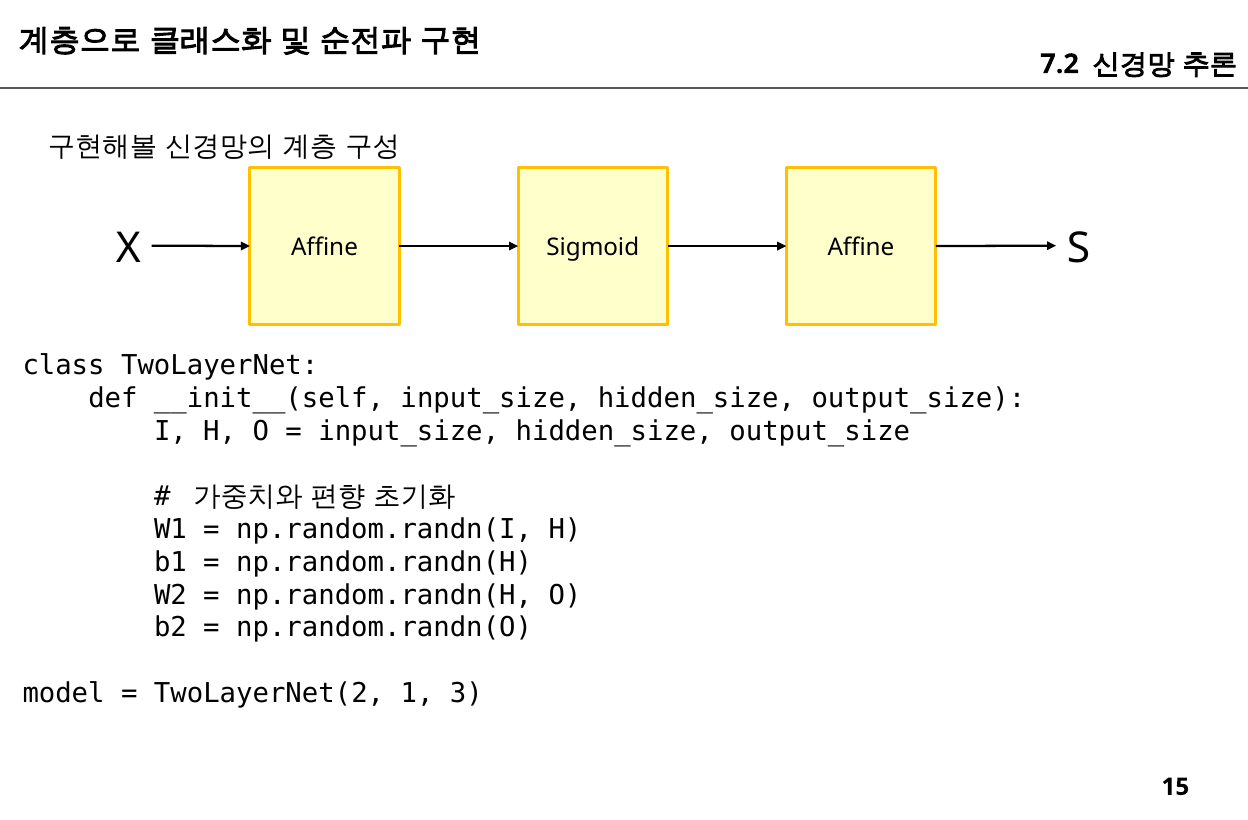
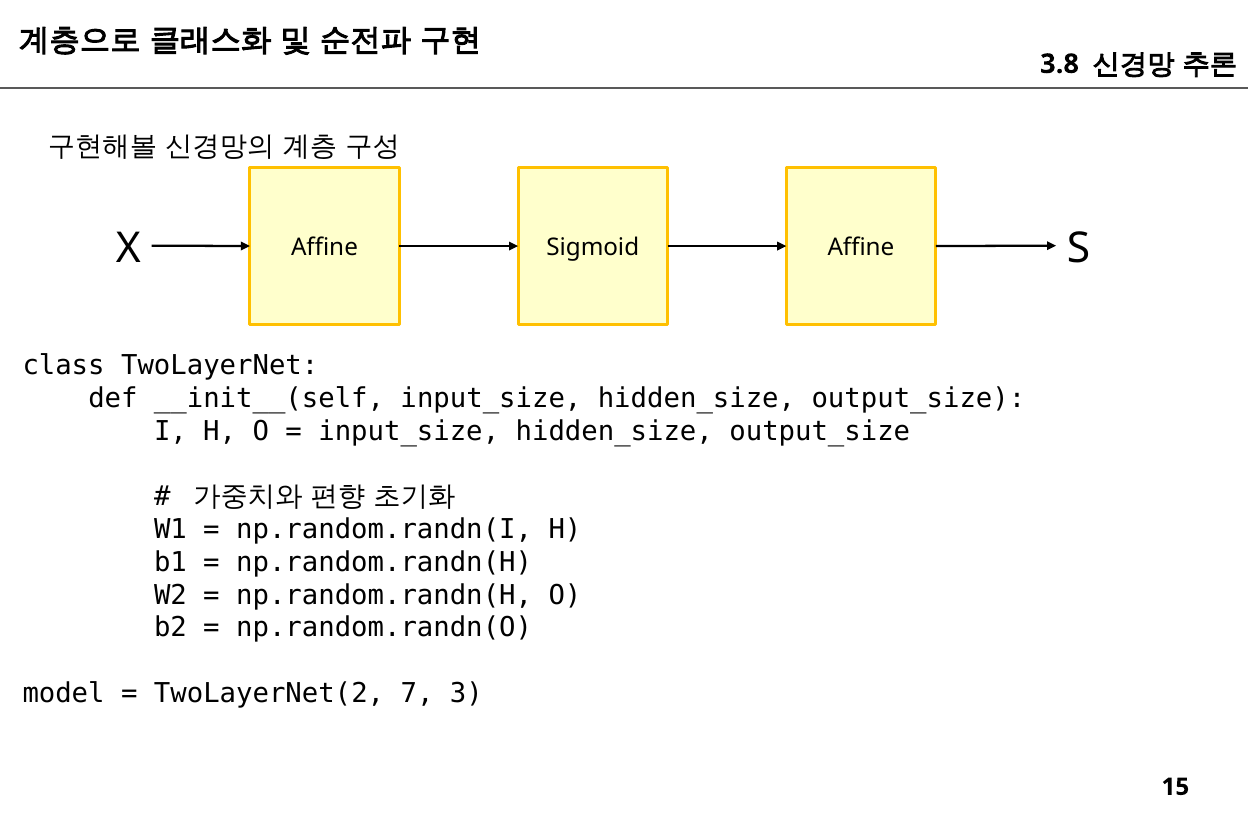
7.2: 7.2 -> 3.8 (1060, 64)
1: 1 -> 7 (417, 693)
